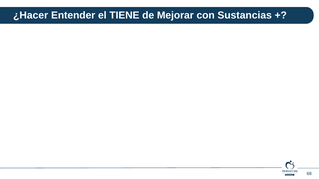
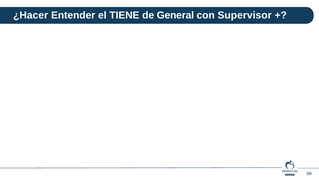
Mejorar: Mejorar -> General (175, 15)
Sustancias: Sustancias -> Supervisor (245, 15)
